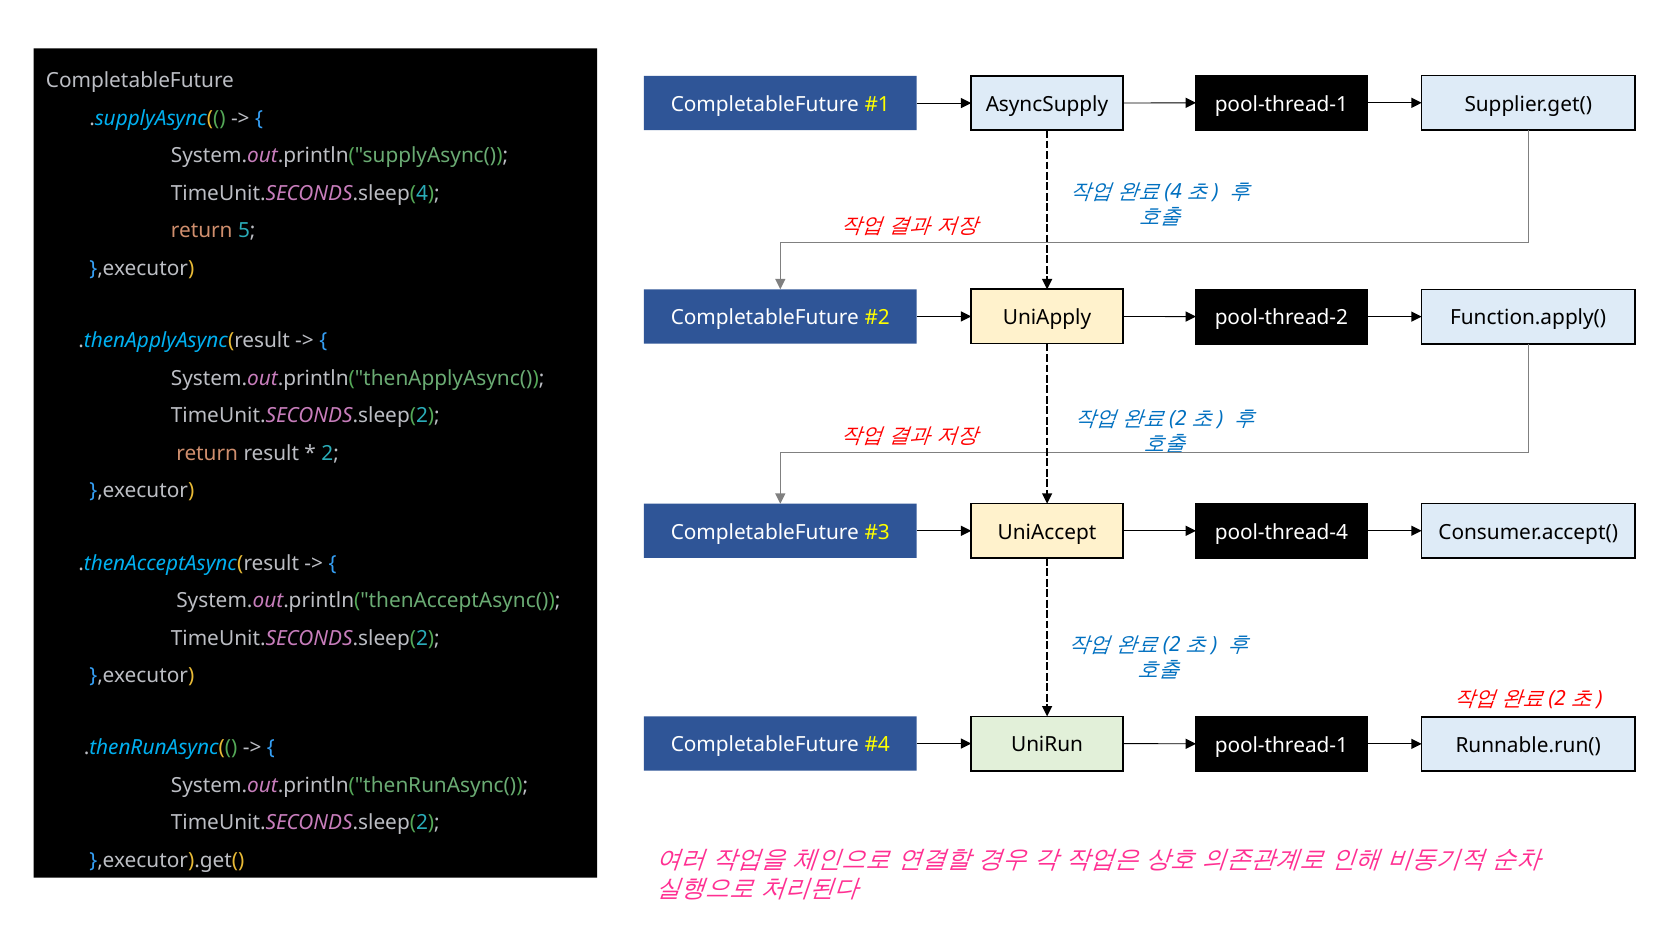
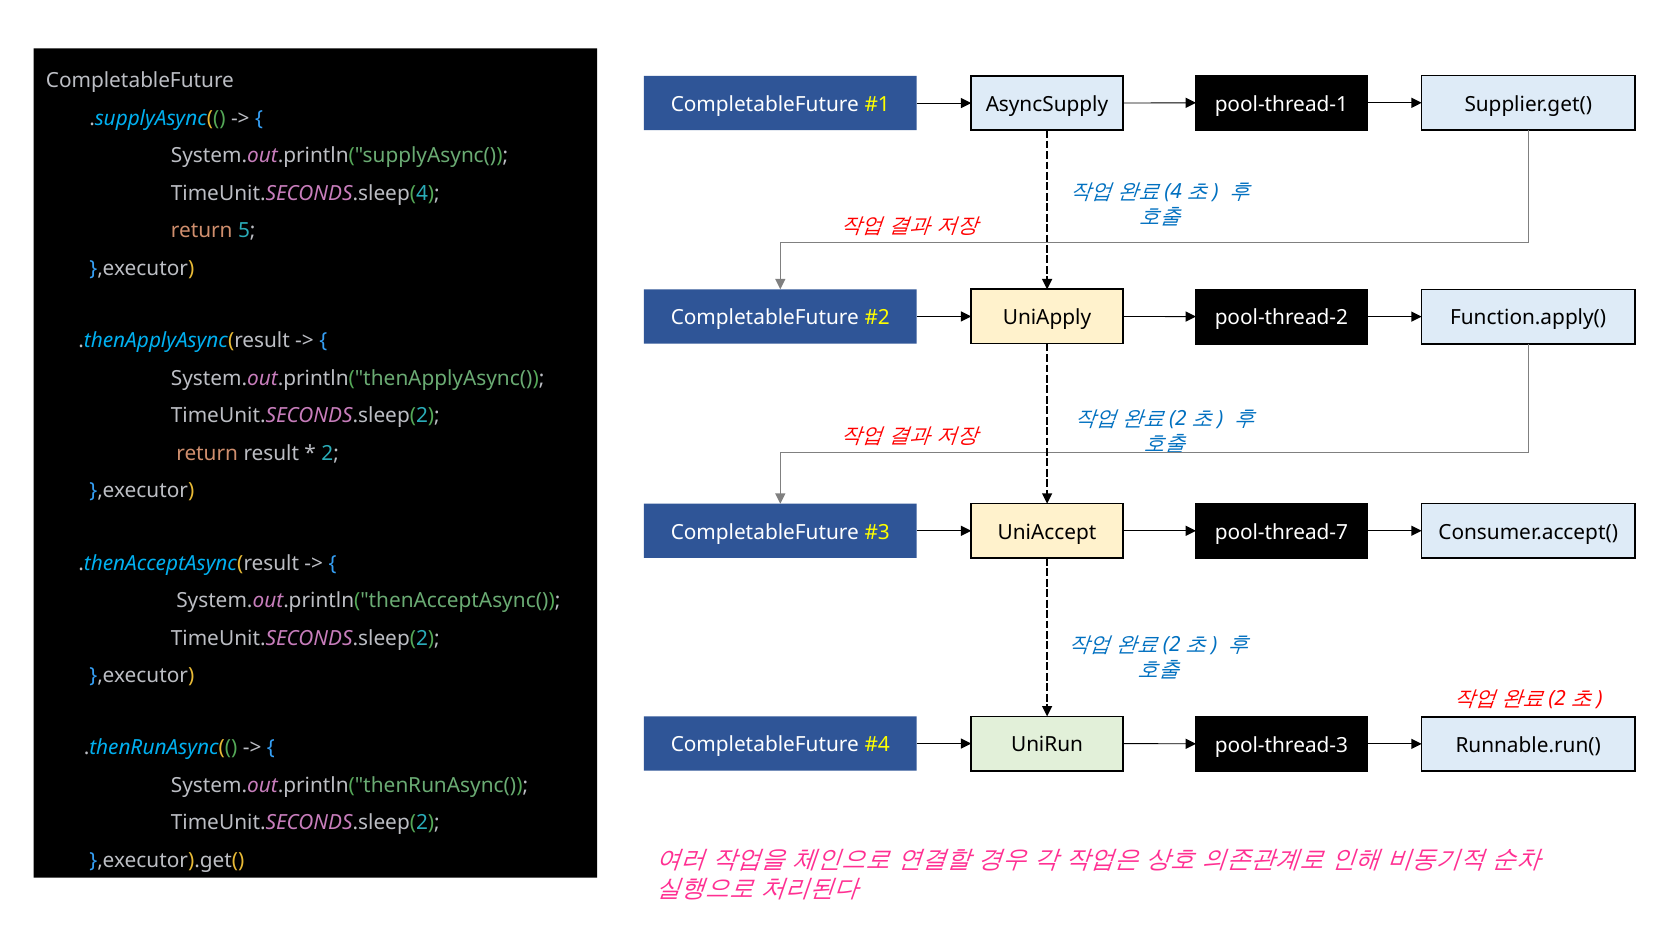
pool-thread-4: pool-thread-4 -> pool-thread-7 (1281, 532)
pool-thread-1: pool-thread-1 -> pool-thread-3 (1281, 745)
